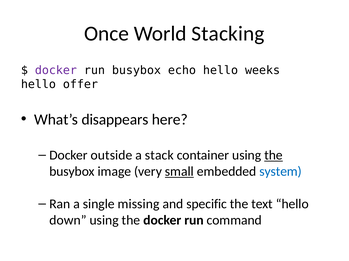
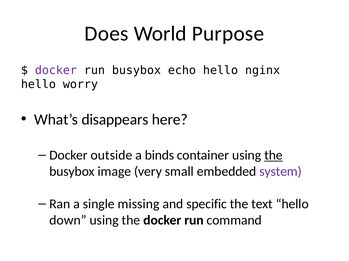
Once: Once -> Does (106, 34)
Stacking: Stacking -> Purpose (228, 34)
weeks: weeks -> nginx (263, 71)
offer: offer -> worry (80, 85)
stack: stack -> binds (159, 156)
small underline: present -> none (179, 172)
system colour: blue -> purple (281, 172)
